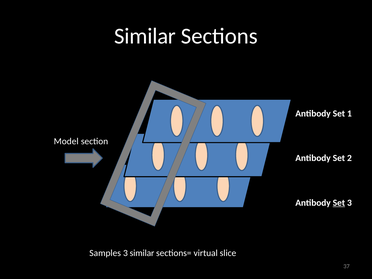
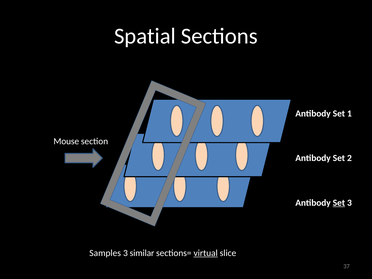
Similar: Similar -> Spatial (145, 36)
Model: Model -> Mouse (66, 141)
virtual underline: none -> present (206, 253)
